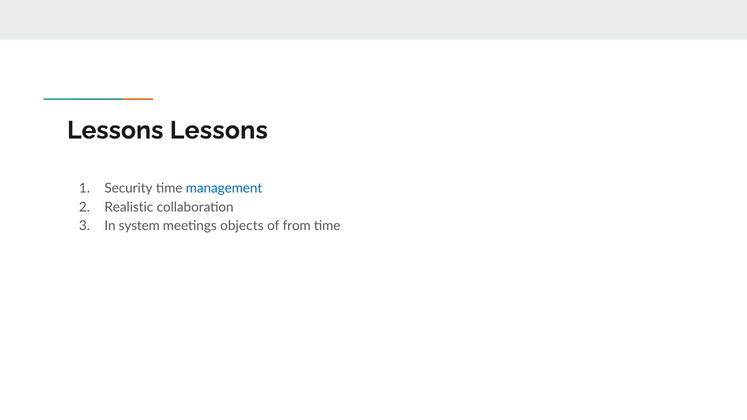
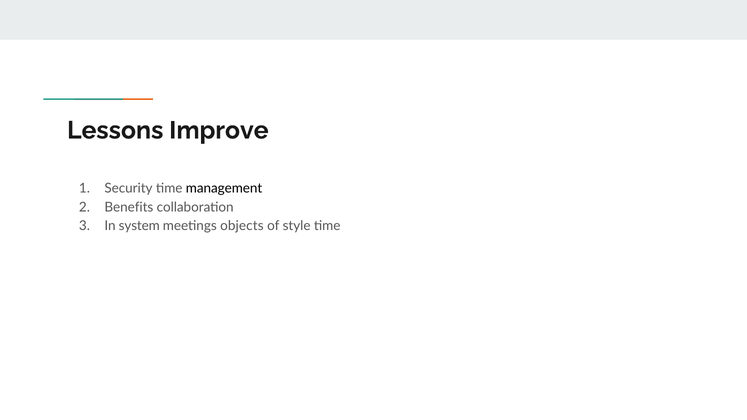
Lessons Lessons: Lessons -> Improve (219, 130)
management colour: blue -> black (224, 189)
Realistic: Realistic -> Benefits (129, 207)
from: from -> style (297, 226)
